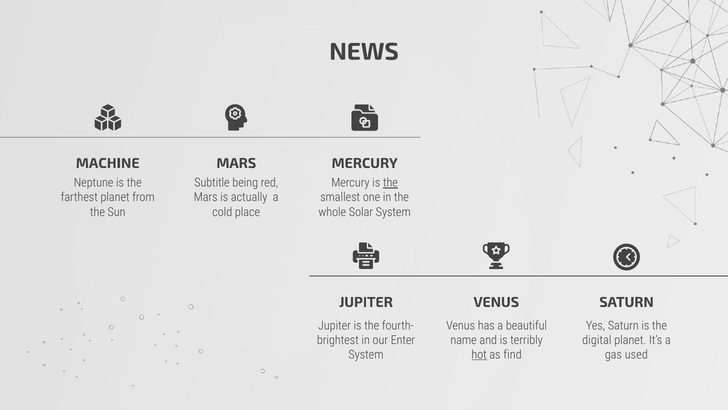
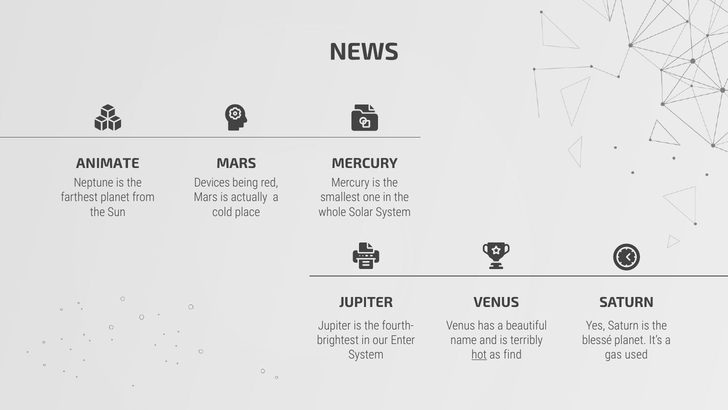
MACHINE: MACHINE -> ANIMATE (108, 163)
Subtitle: Subtitle -> Devices (212, 183)
the underline: present -> none (390, 183)
digital: digital -> blessé (597, 340)
